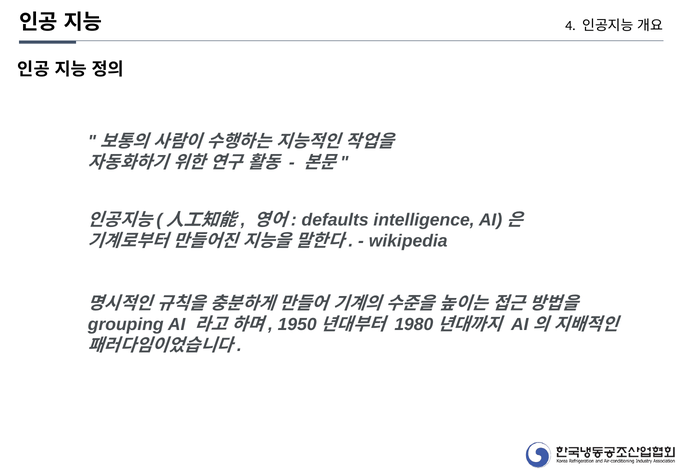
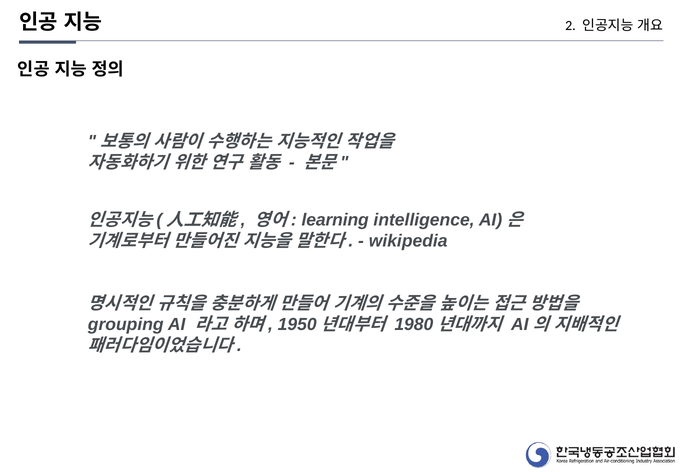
4: 4 -> 2 (570, 26)
defaults: defaults -> learning (335, 220)
